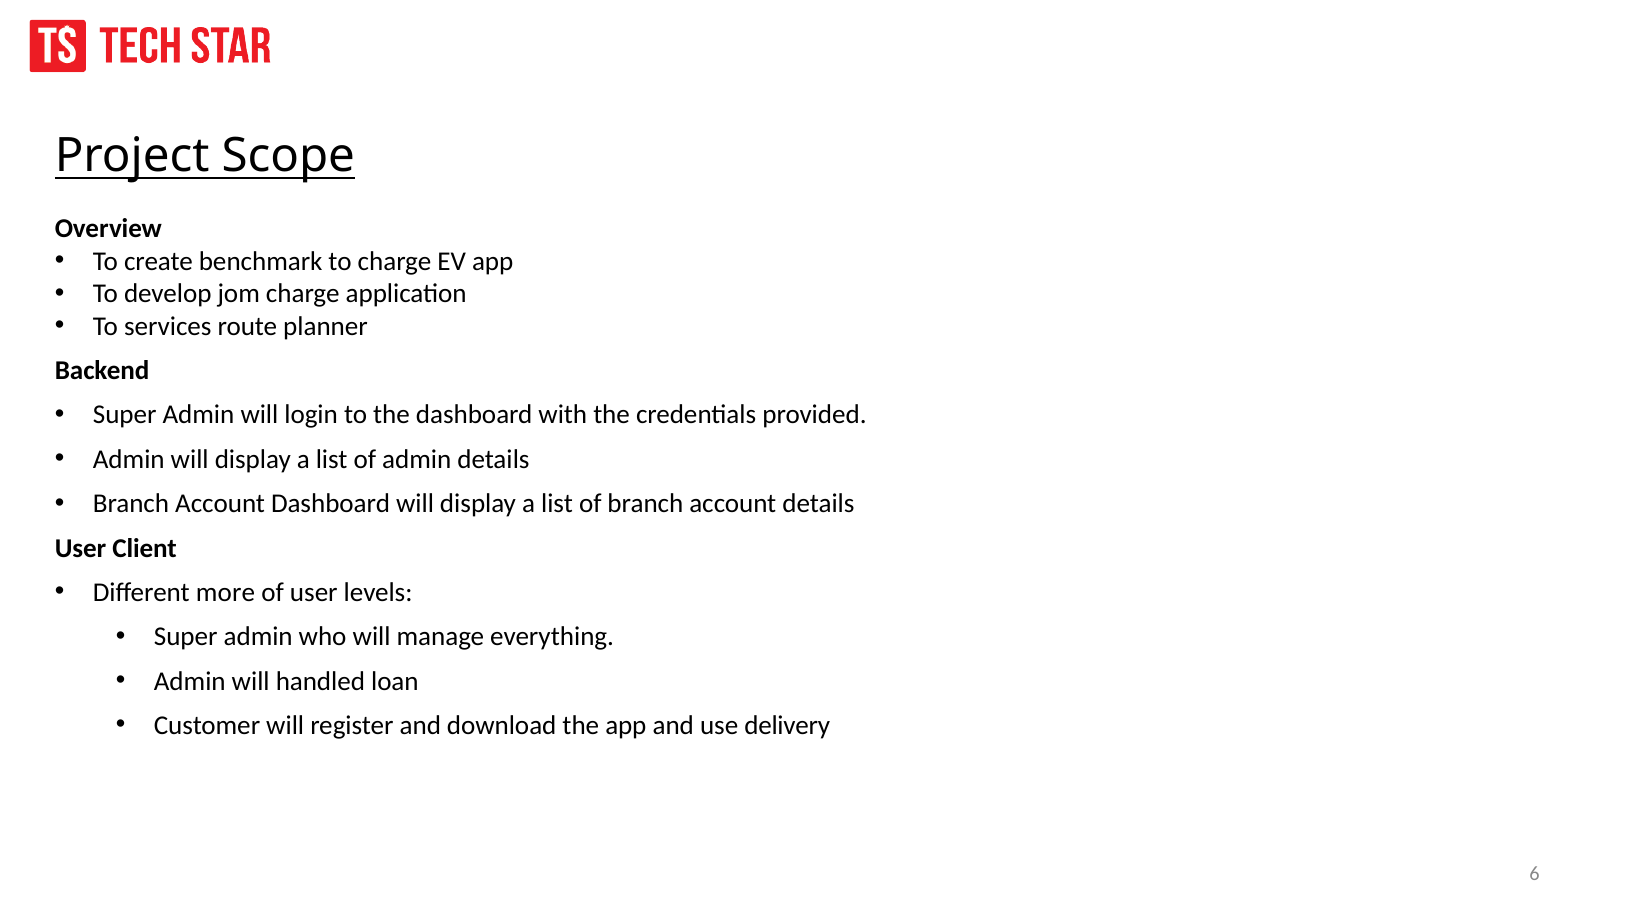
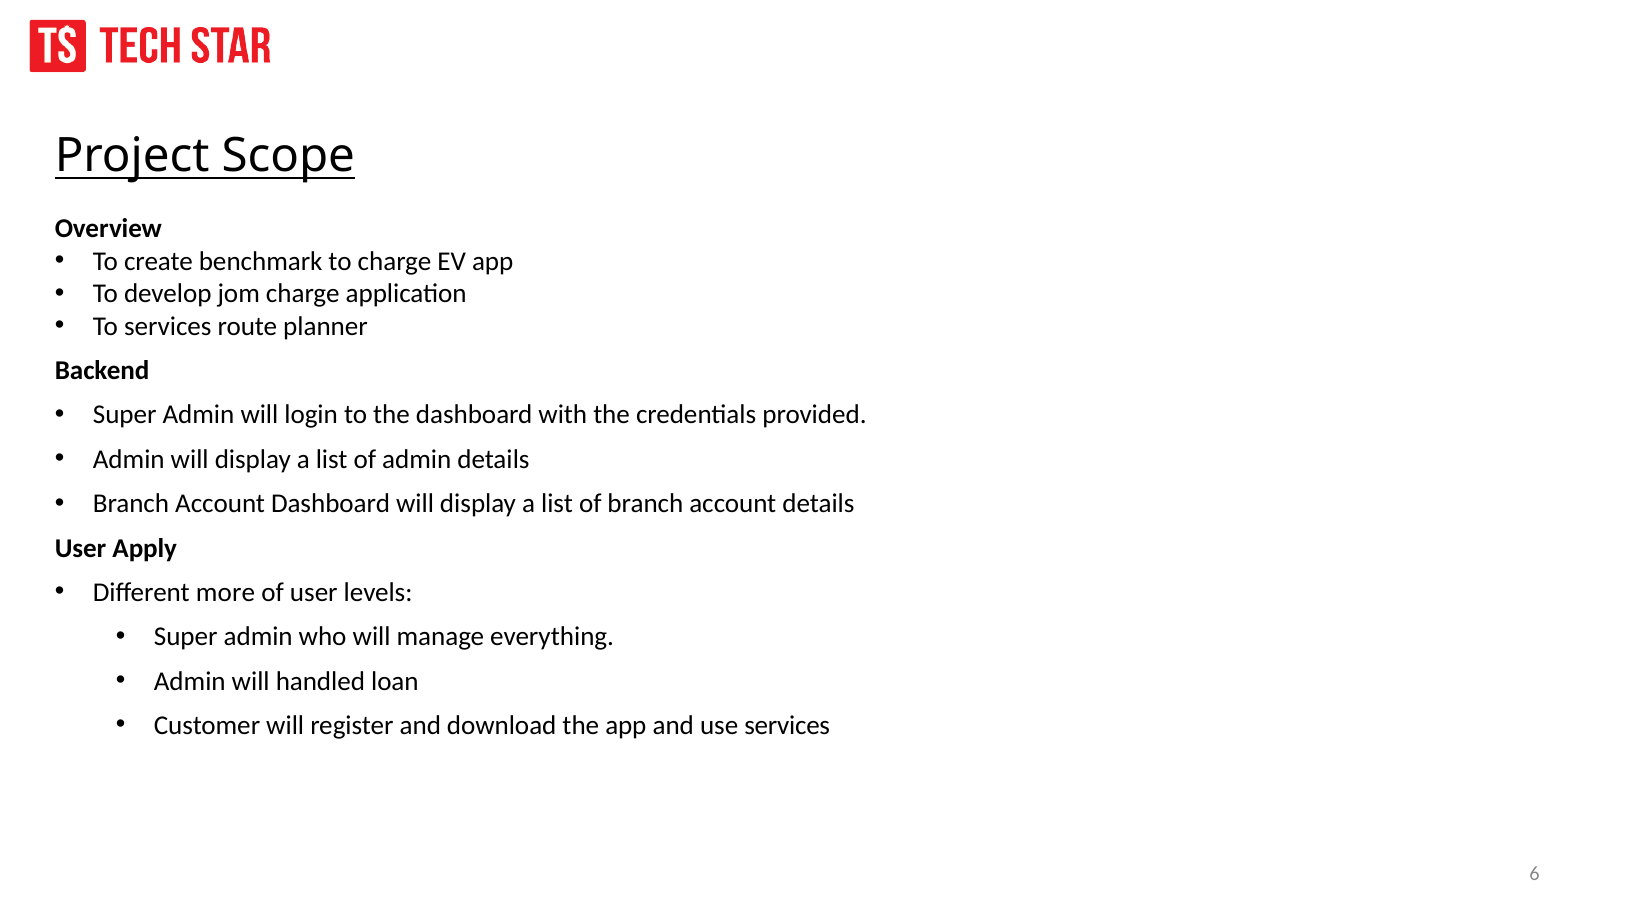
Client: Client -> Apply (145, 548)
use delivery: delivery -> services (787, 726)
